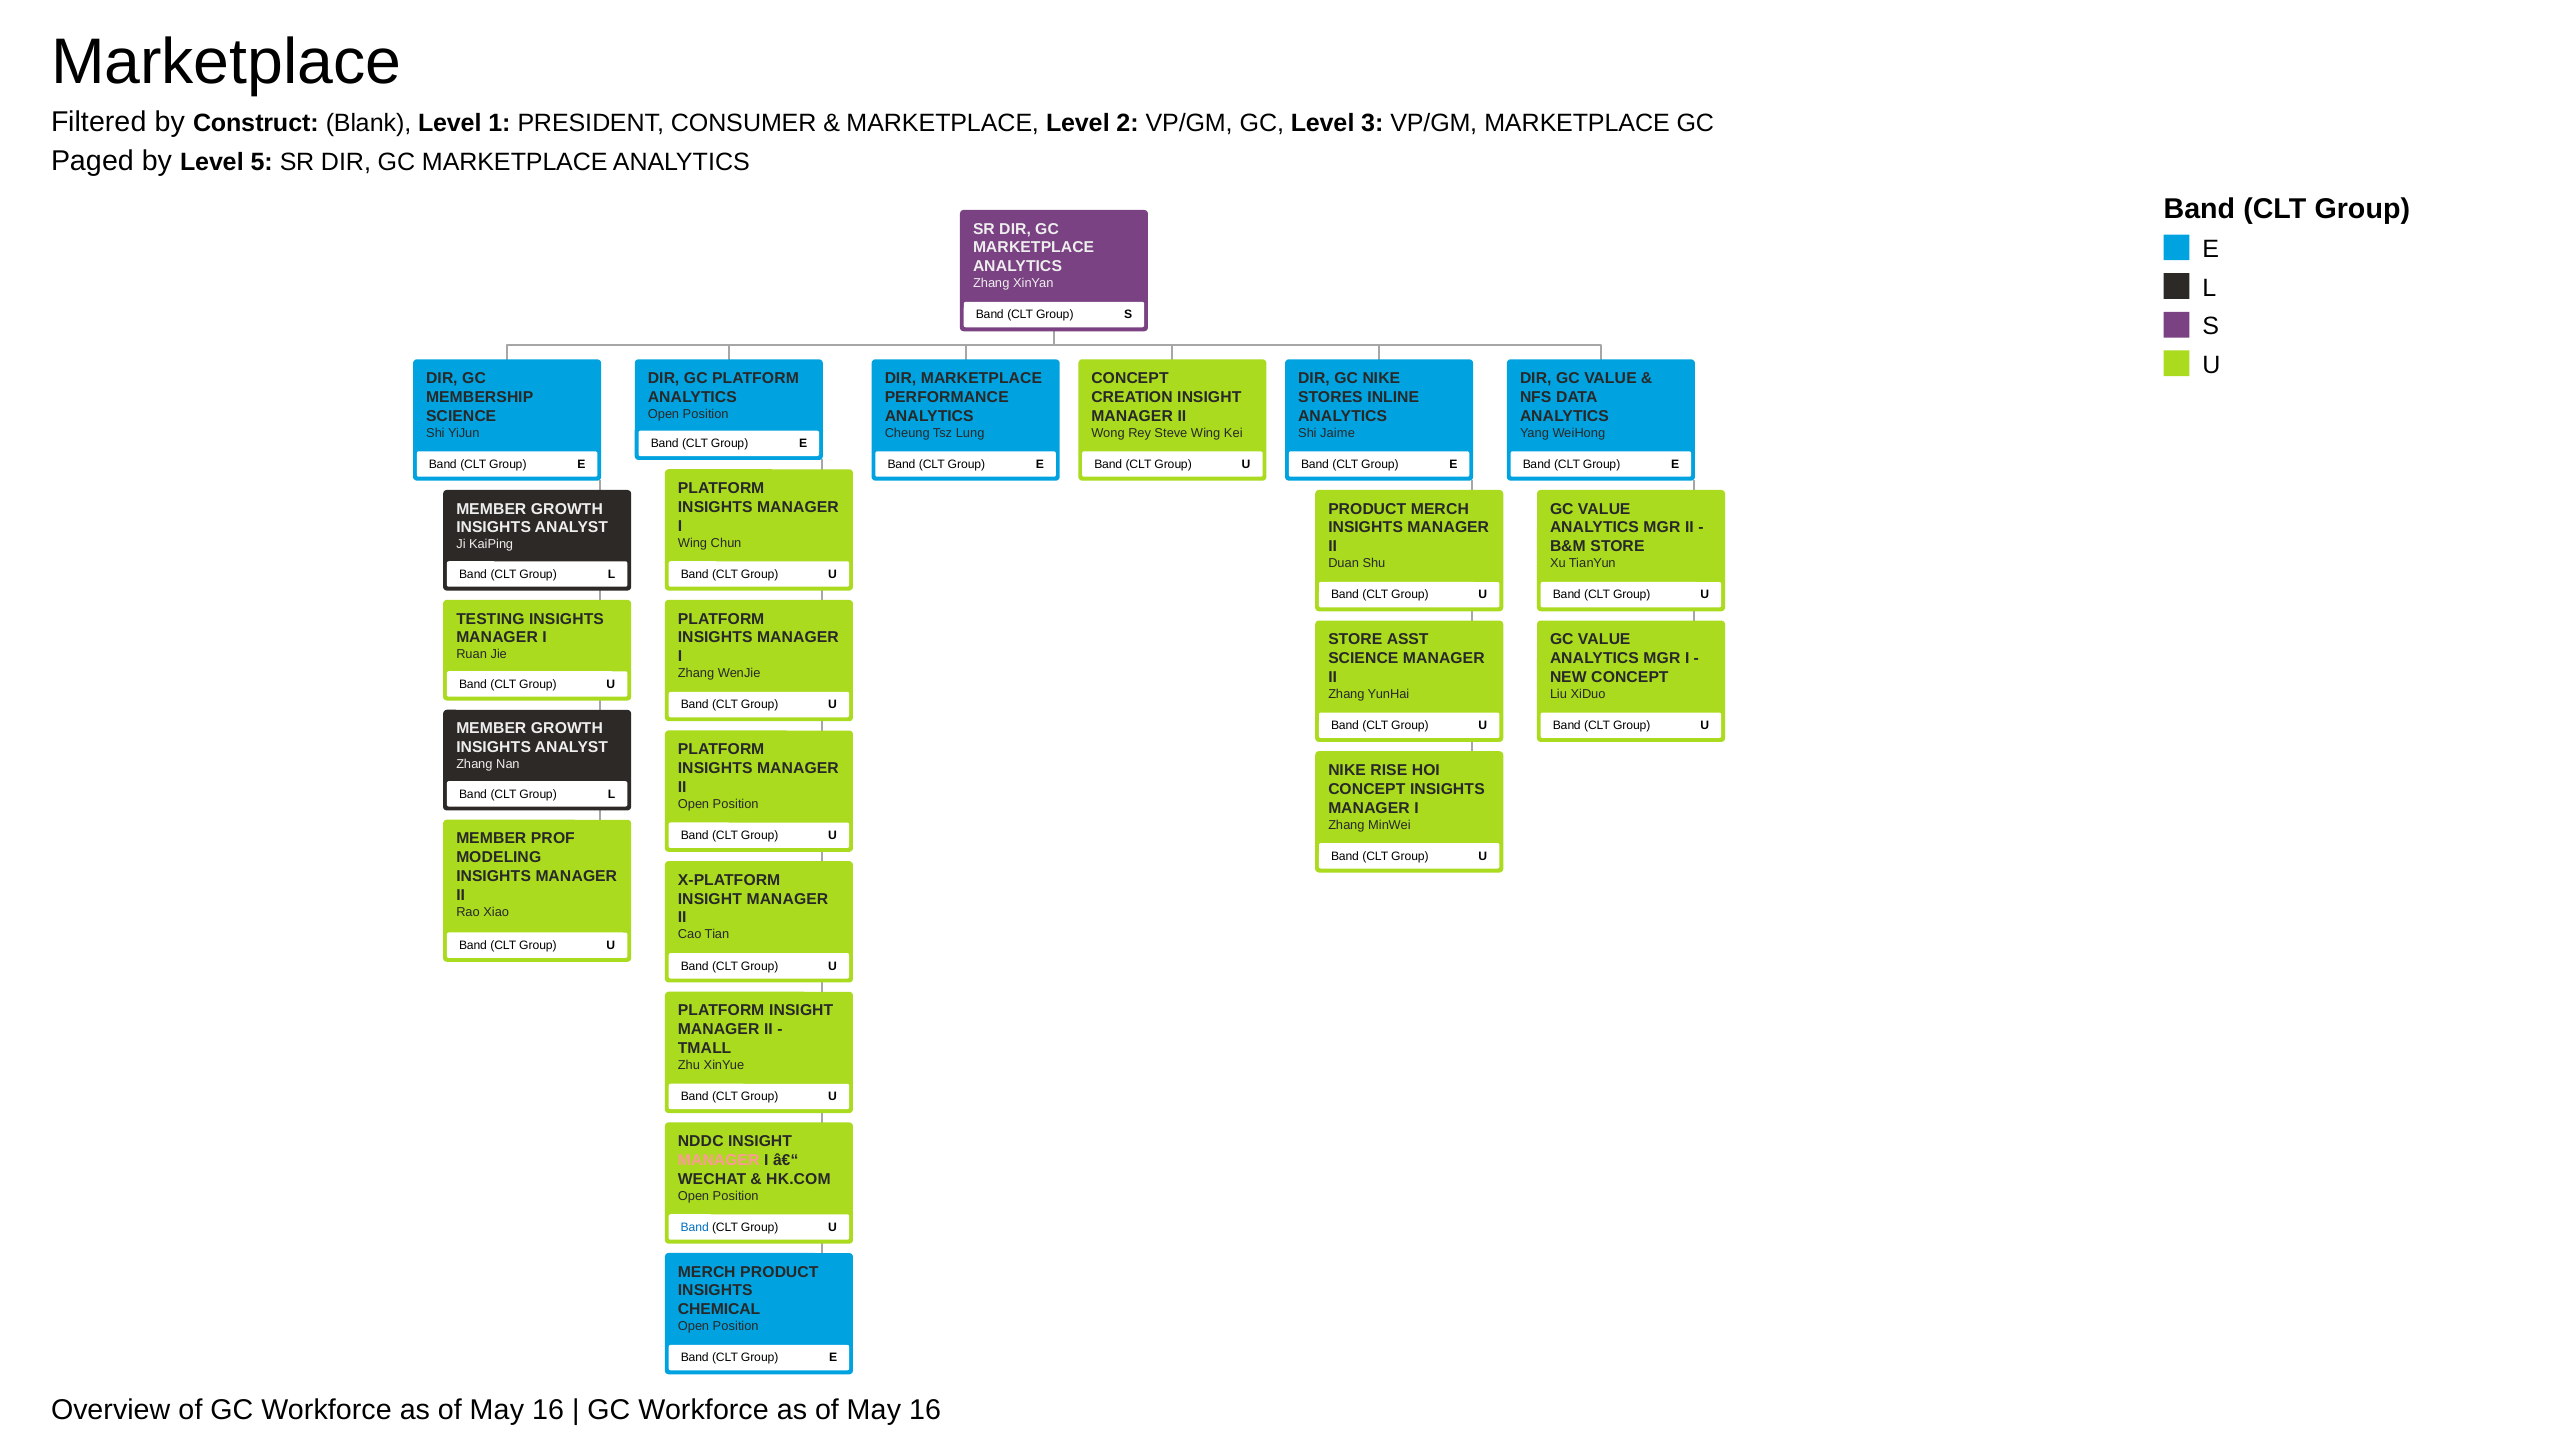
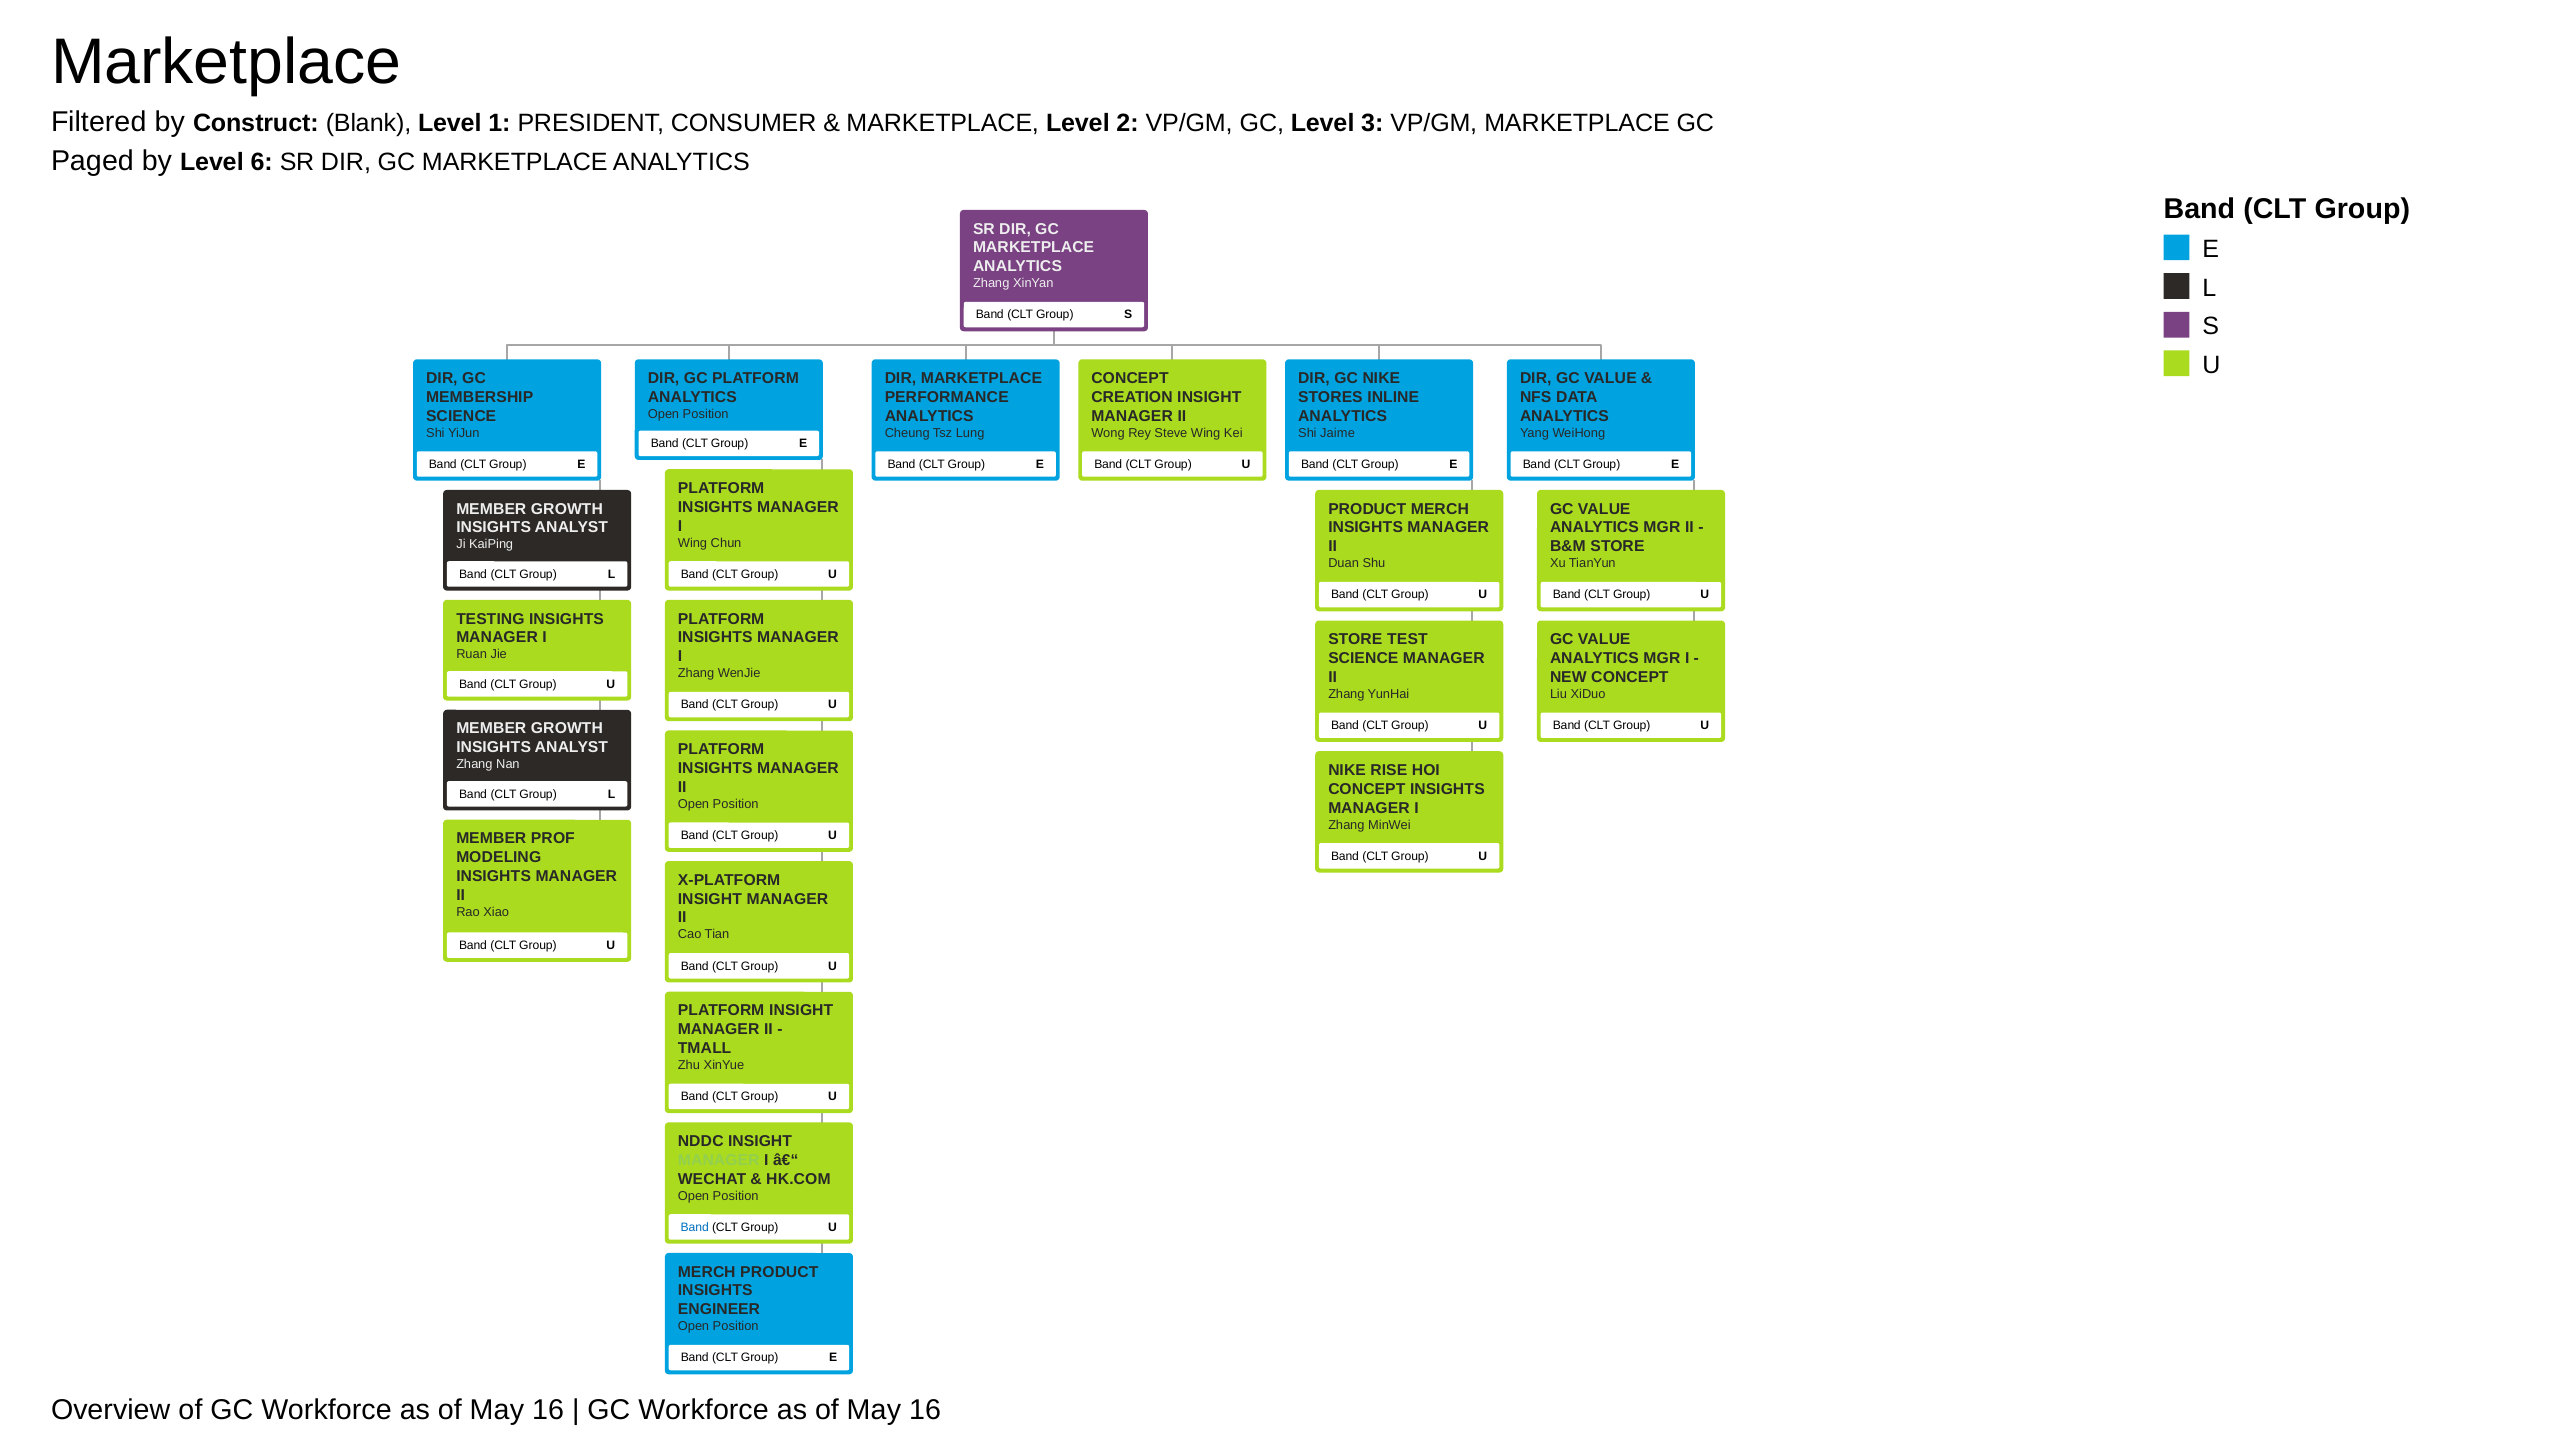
5: 5 -> 6 (262, 162)
ASST: ASST -> TEST (1408, 640)
MANAGER colour: pink -> light green (719, 1160)
CHEMICAL: CHEMICAL -> ENGINEER (719, 1310)
